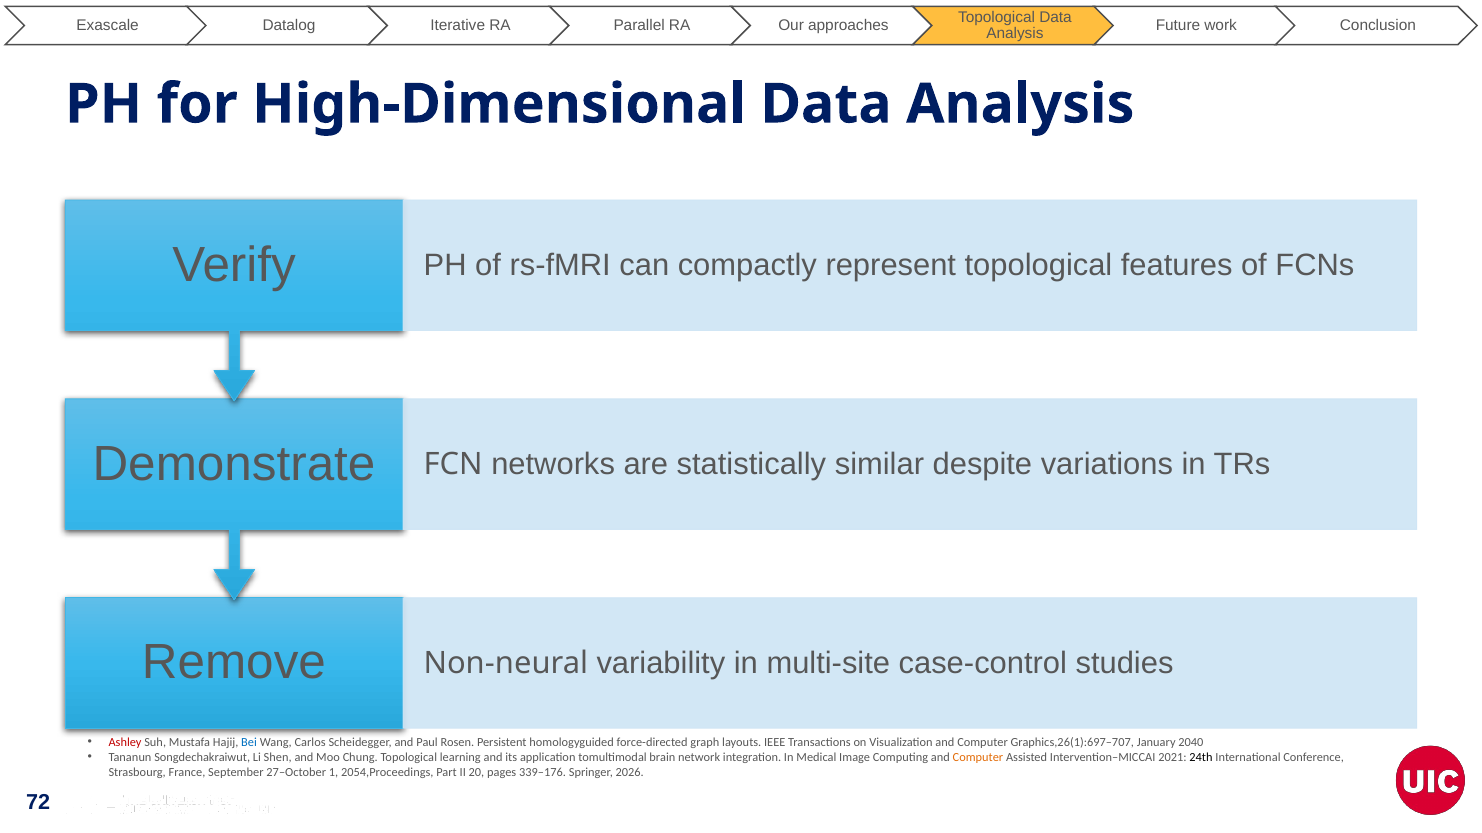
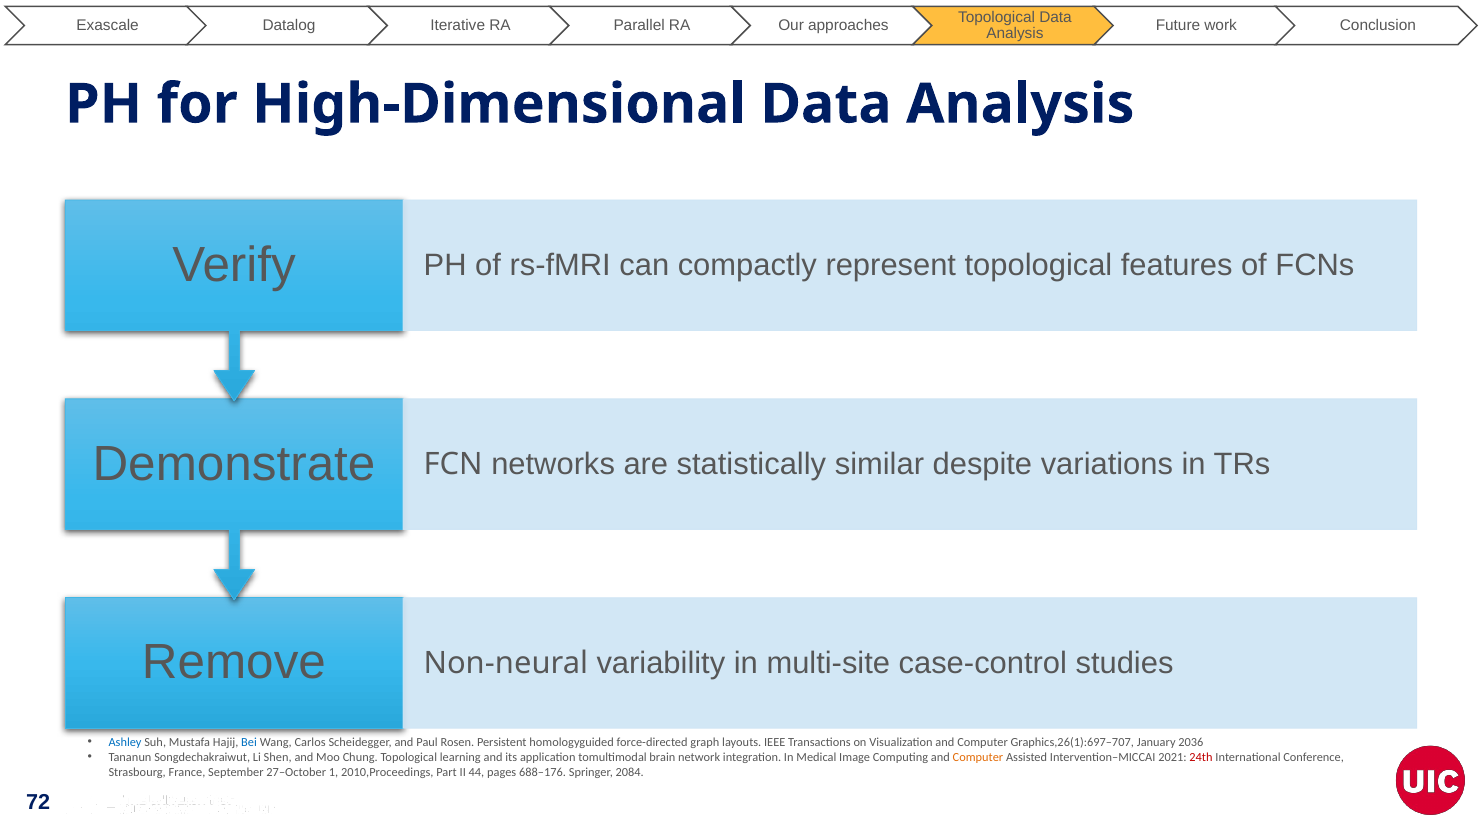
Ashley colour: red -> blue (125, 743)
2040: 2040 -> 2036 (1191, 743)
24th colour: black -> red (1201, 758)
2054,Proceedings: 2054,Proceedings -> 2010,Proceedings (387, 773)
20: 20 -> 44 (477, 773)
339–176: 339–176 -> 688–176 (543, 773)
2026: 2026 -> 2084 (630, 773)
